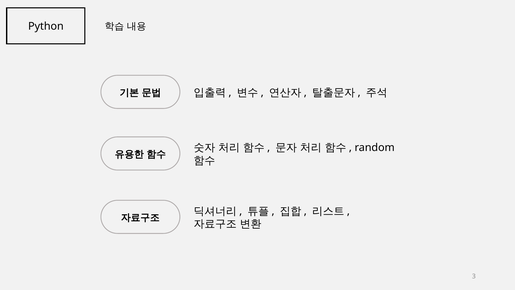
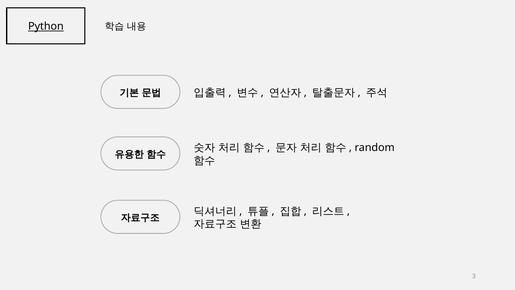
Python underline: none -> present (46, 26)
